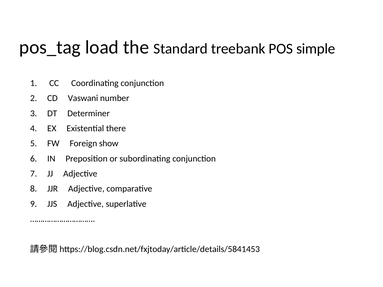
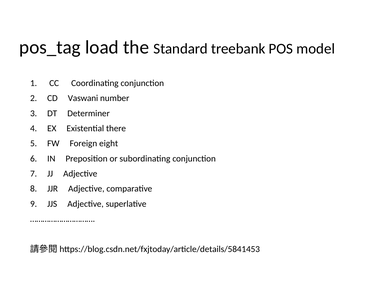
simple: simple -> model (316, 49)
show: show -> eight (109, 144)
